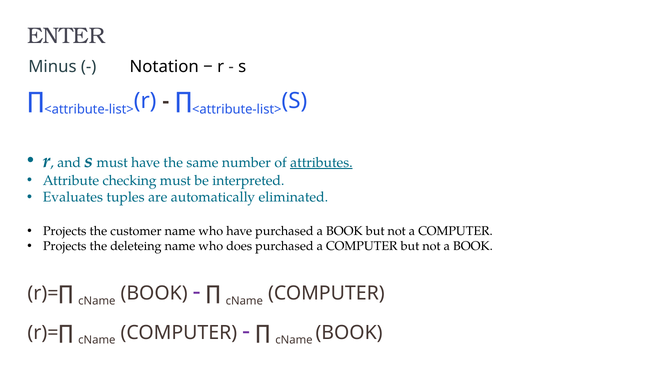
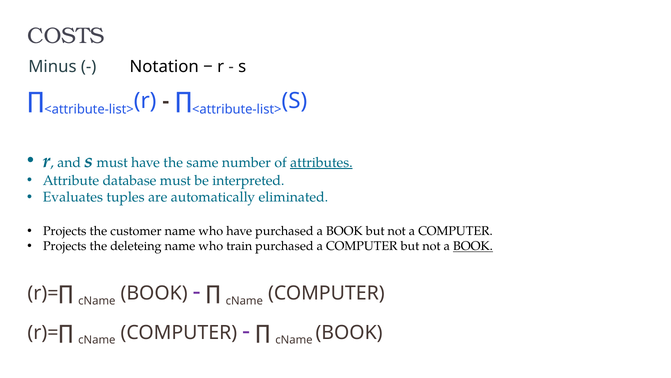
ENTER: ENTER -> COSTS (66, 36)
checking: checking -> database (130, 180)
does: does -> train (239, 246)
BOOK underline: none -> present (473, 246)
